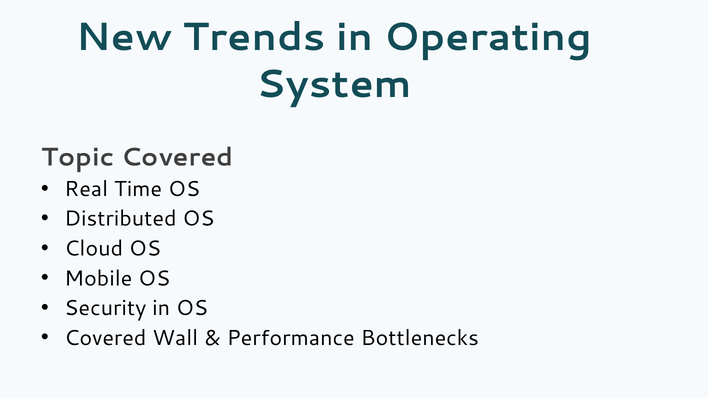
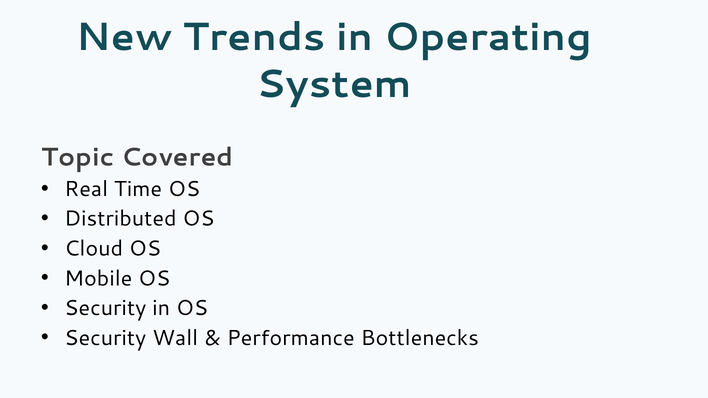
Covered: Covered -> Security (105, 338)
